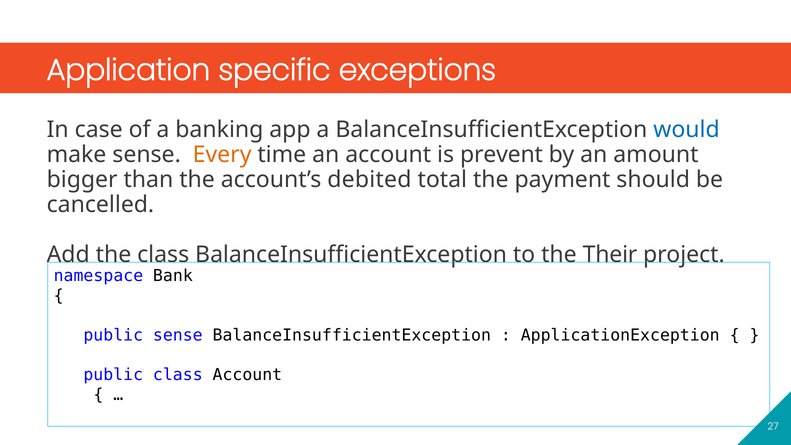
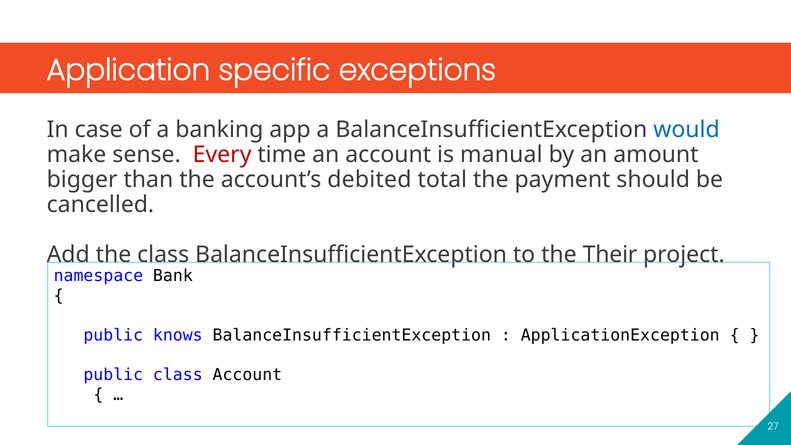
Every colour: orange -> red (222, 155)
prevent: prevent -> manual (501, 155)
public sense: sense -> knows (178, 335)
